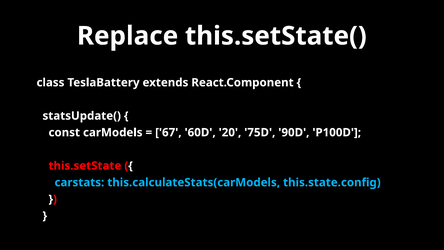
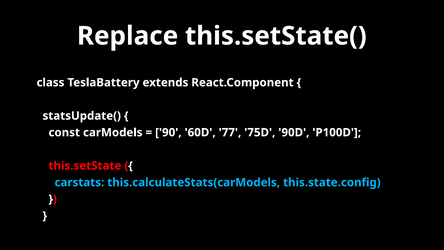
67: 67 -> 90 (168, 132)
20: 20 -> 77 (230, 132)
